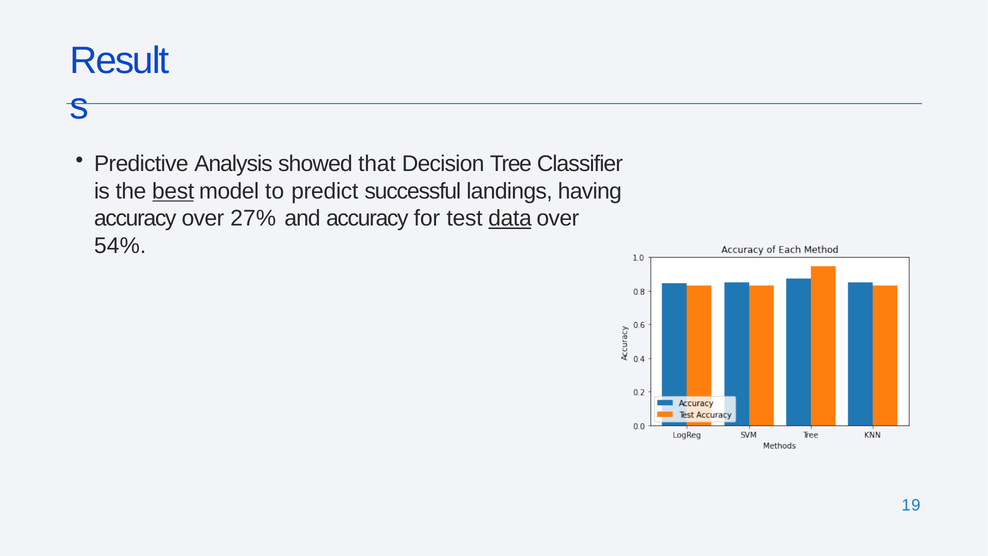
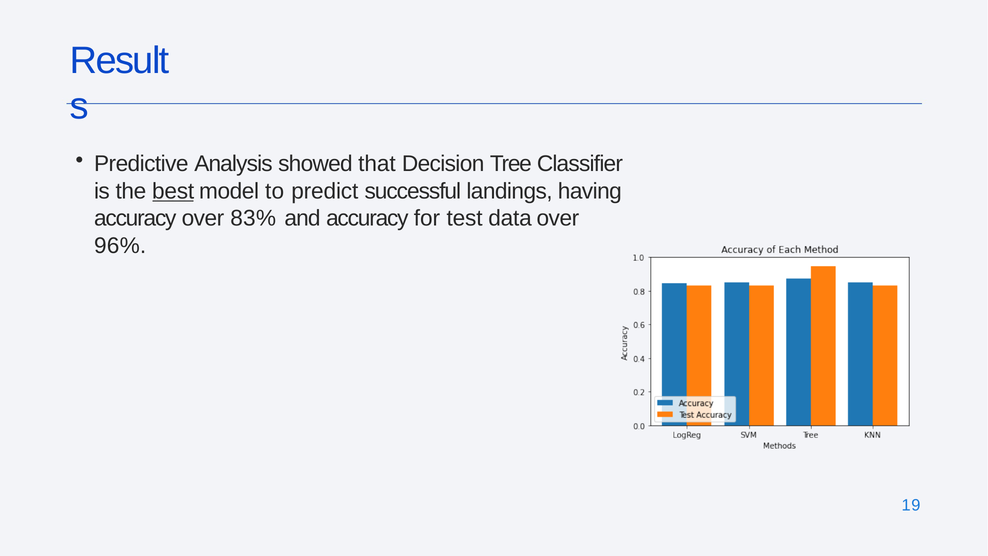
27%: 27% -> 83% (253, 218)
data underline: present -> none (510, 218)
54%: 54% -> 96% (120, 245)
